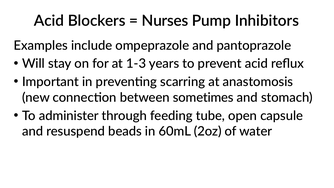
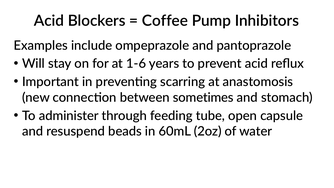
Nurses: Nurses -> Coffee (165, 21)
1-3: 1-3 -> 1-6 (136, 64)
